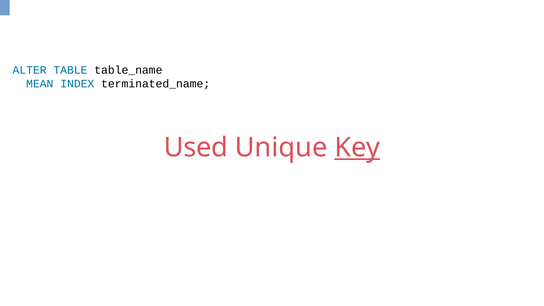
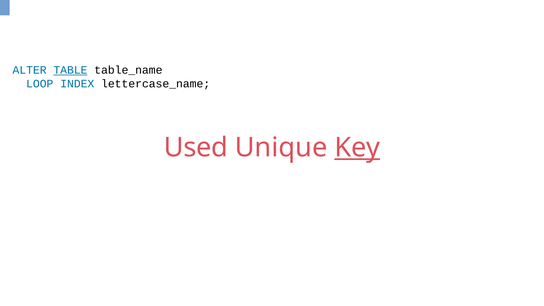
TABLE underline: none -> present (70, 70)
MEAN: MEAN -> LOOP (40, 84)
terminated_name: terminated_name -> lettercase_name (156, 84)
